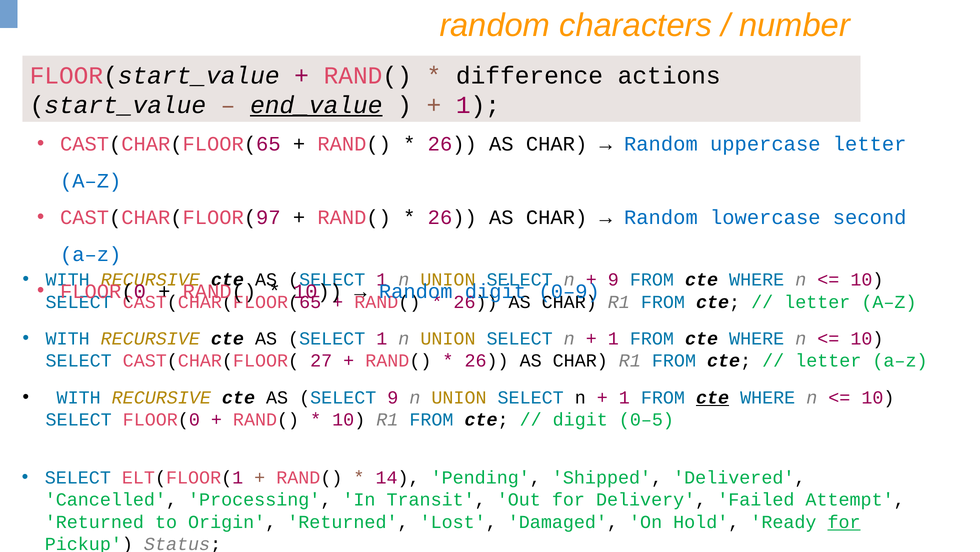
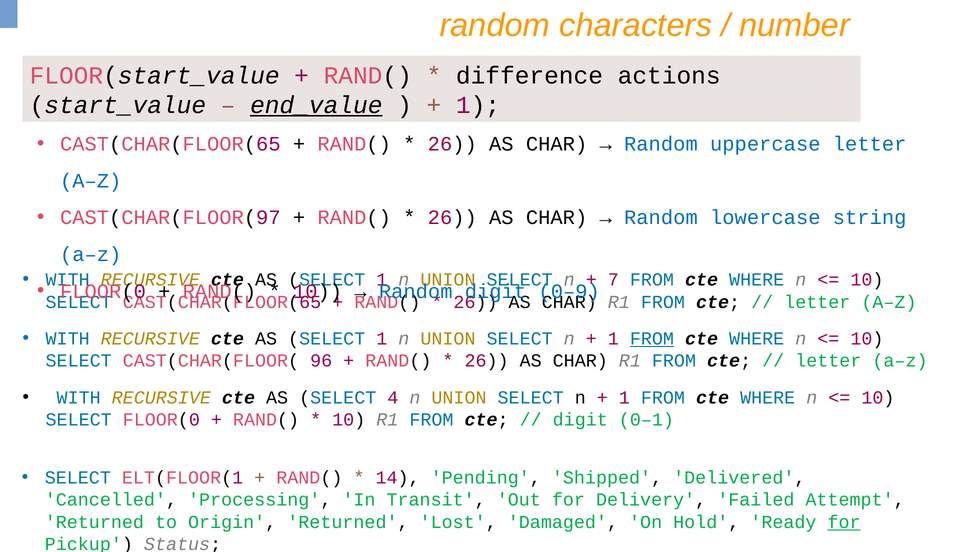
second: second -> string (870, 217)
9: 9 -> 7 (613, 280)
FROM underline: none -> present (652, 338)
27: 27 -> 96 (321, 360)
SELECT 9: 9 -> 4 (393, 397)
cte underline: present -> none (713, 397)
0–5: 0–5 -> 0–1 (646, 419)
